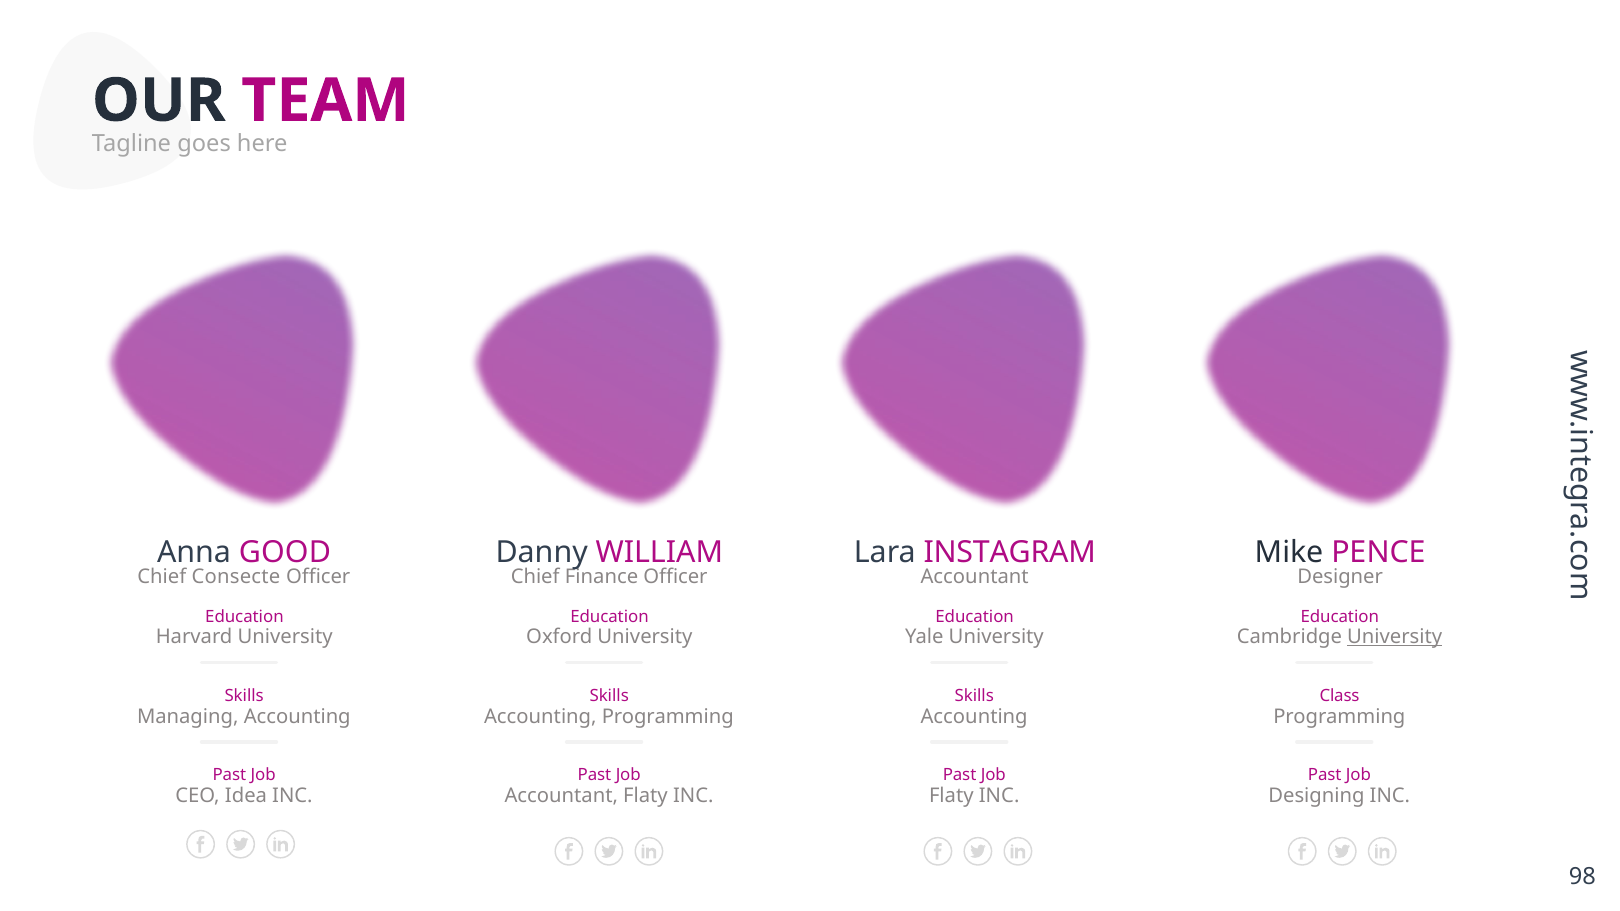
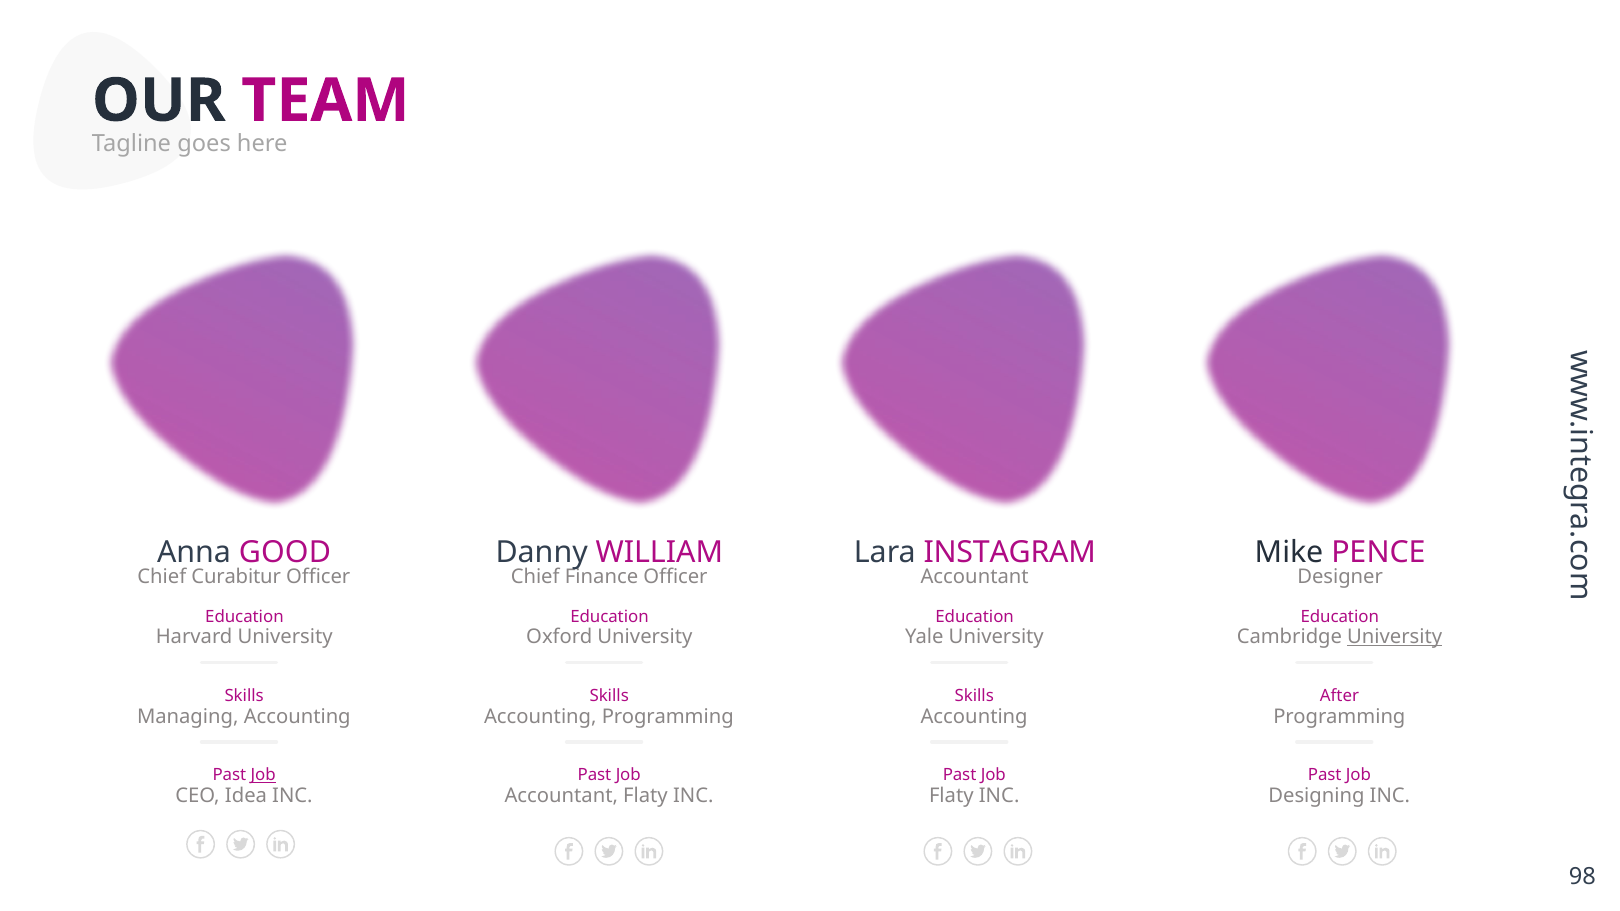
Consecte: Consecte -> Curabitur (236, 577)
Class: Class -> After (1339, 697)
Job underline: none -> present (263, 775)
